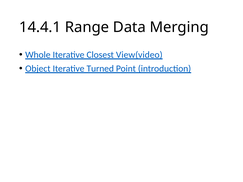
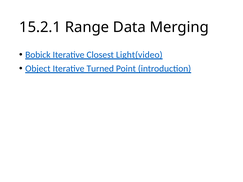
14.4.1: 14.4.1 -> 15.2.1 (40, 27)
Whole: Whole -> Bobick (38, 55)
View(video: View(video -> Light(video (139, 55)
